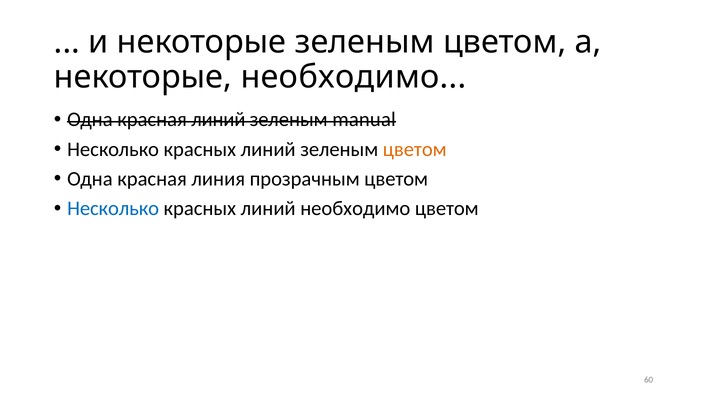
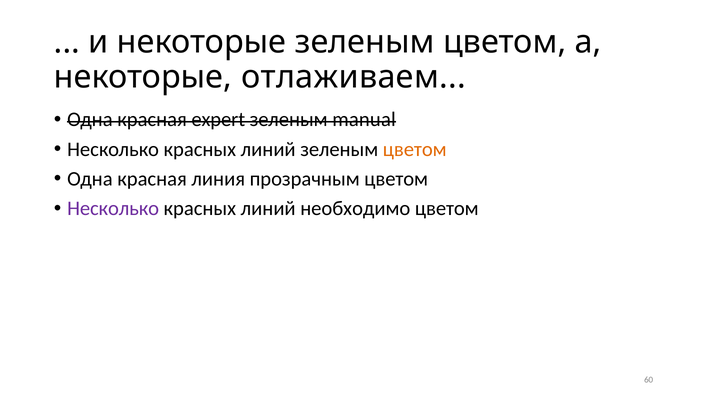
некоторые необходимо: необходимо -> отлаживаем (354, 77)
красная линий: линий -> expert (218, 120)
Несколько colour: blue -> purple (113, 208)
